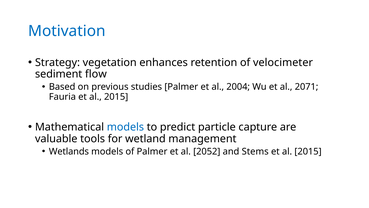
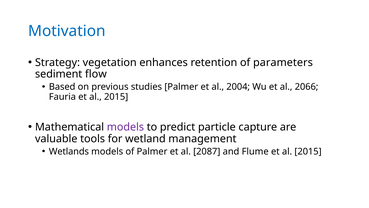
velocimeter: velocimeter -> parameters (283, 62)
2071: 2071 -> 2066 (307, 87)
models colour: blue -> purple (125, 127)
2052: 2052 -> 2087 (207, 151)
Stems: Stems -> Flume (255, 151)
